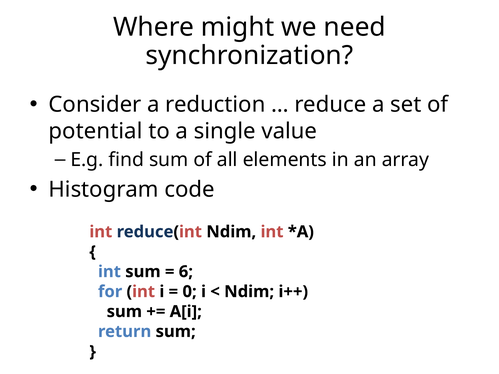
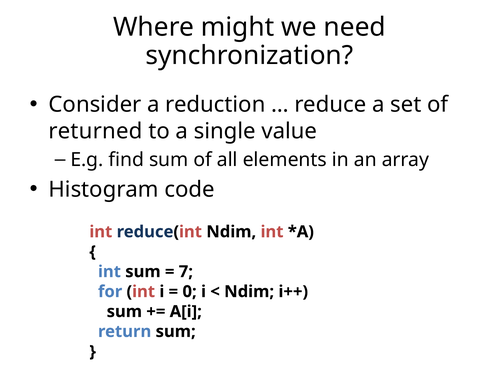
potential: potential -> returned (96, 131)
6: 6 -> 7 (186, 272)
